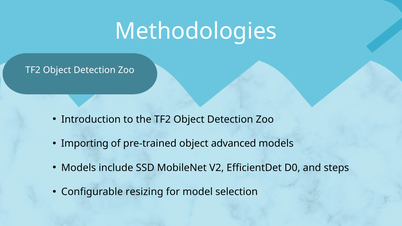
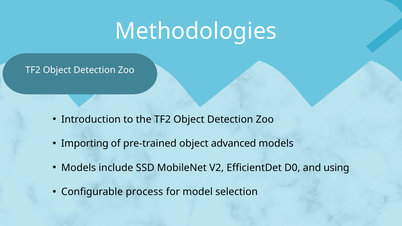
steps: steps -> using (336, 168)
resizing: resizing -> process (144, 192)
